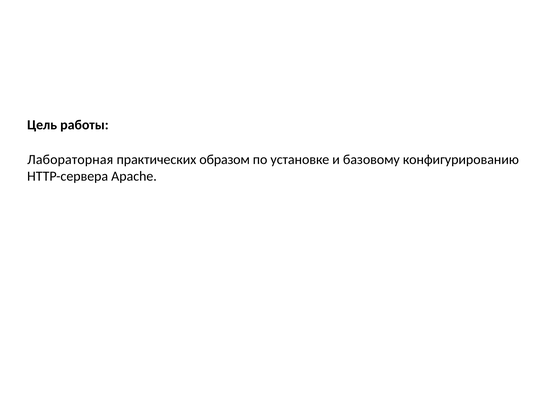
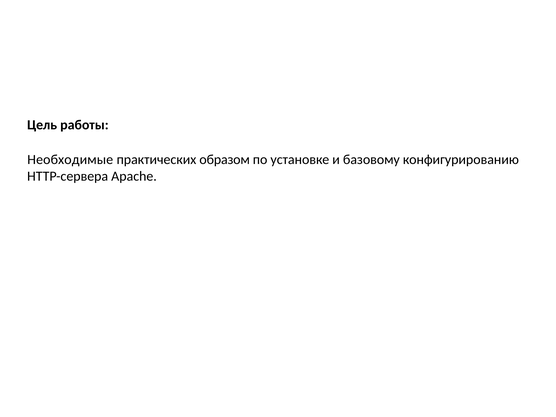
Лабораторная: Лабораторная -> Необходимые (70, 160)
